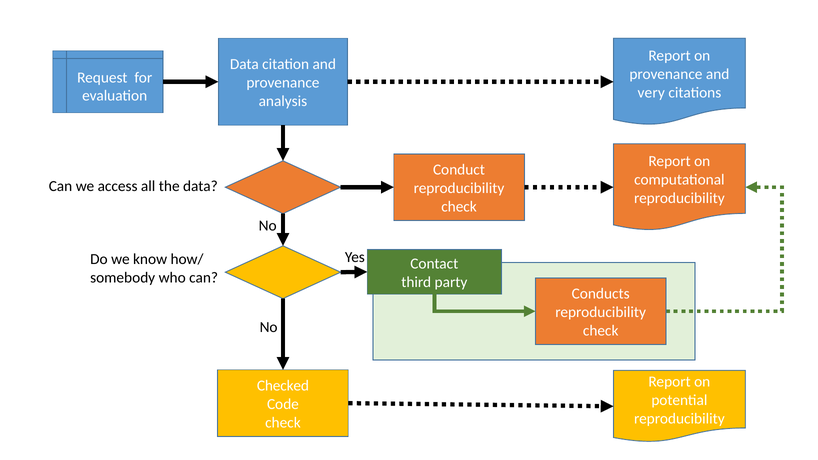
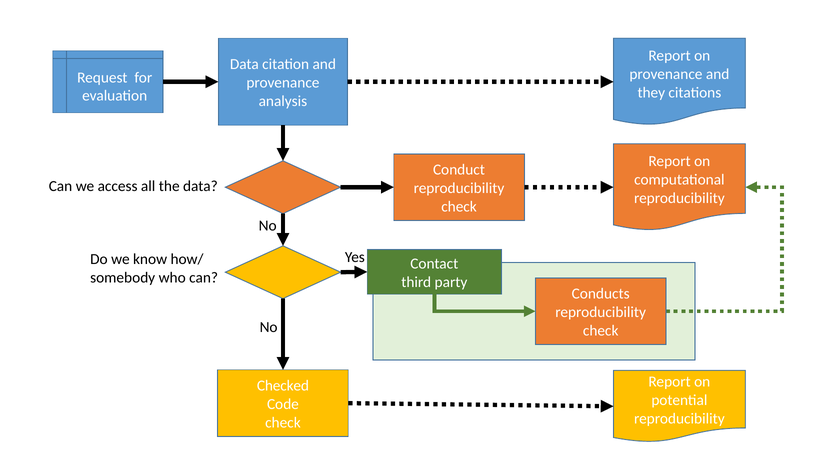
very: very -> they (651, 93)
